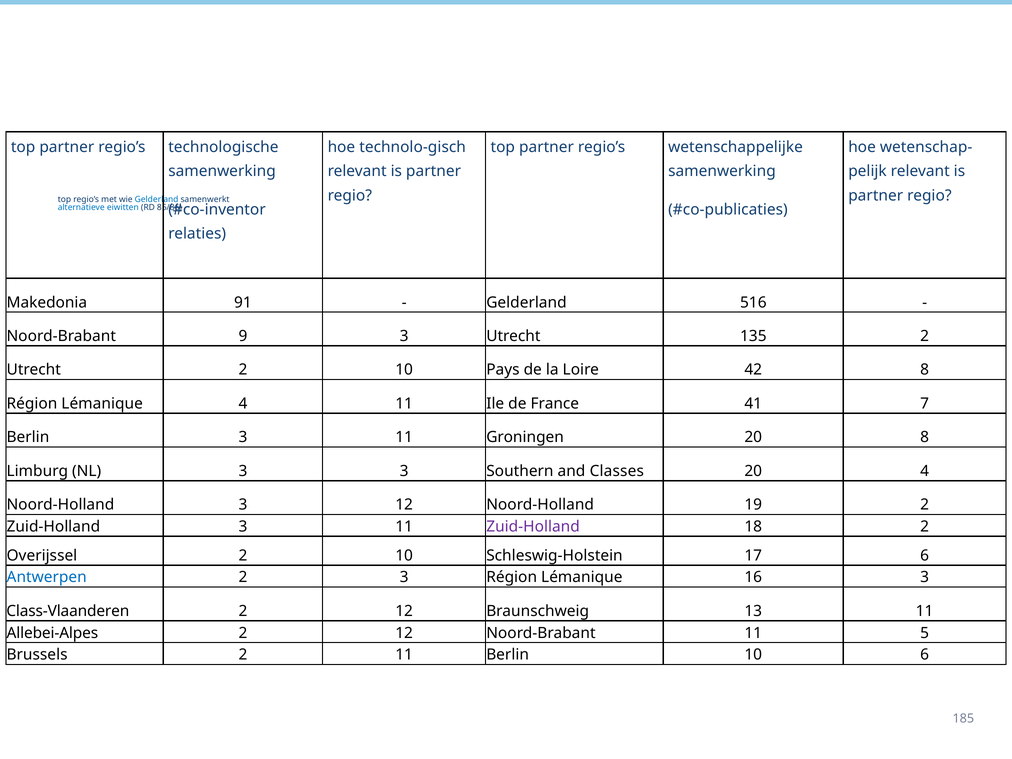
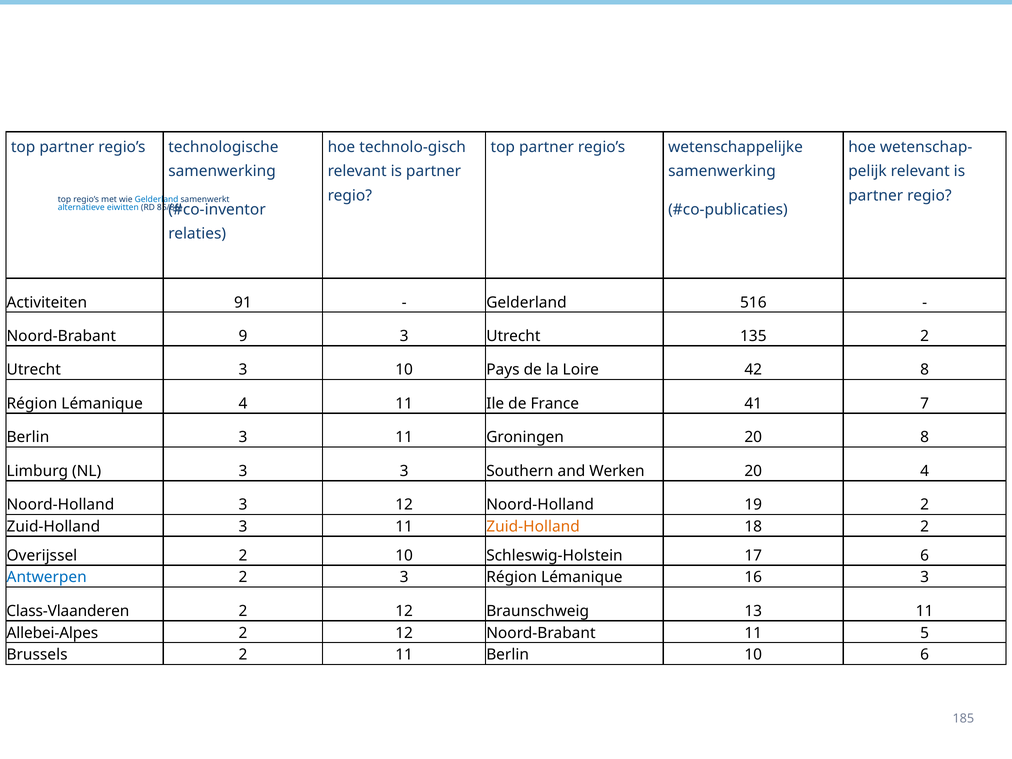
Makedonia: Makedonia -> Activiteiten (47, 302)
Utrecht 2: 2 -> 3 (243, 370)
Classes: Classes -> Werken (617, 471)
Zuid-Holland colour: purple -> orange (533, 527)
